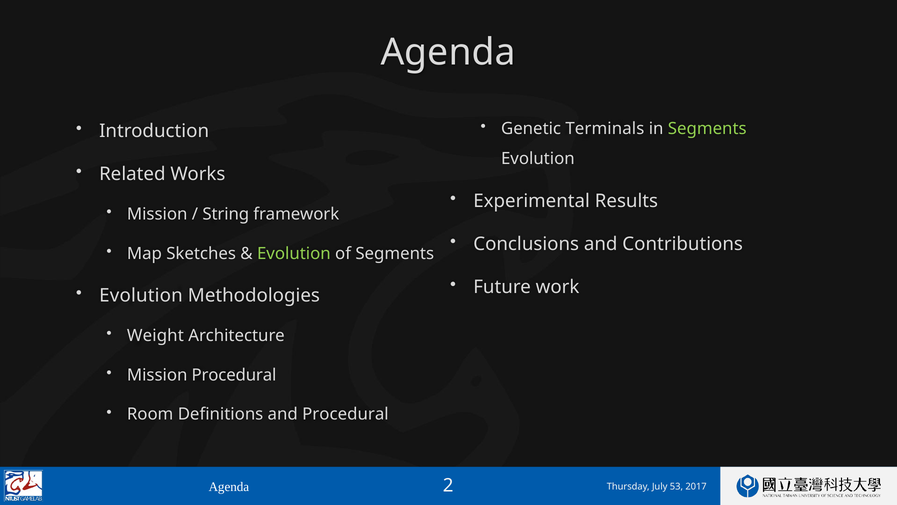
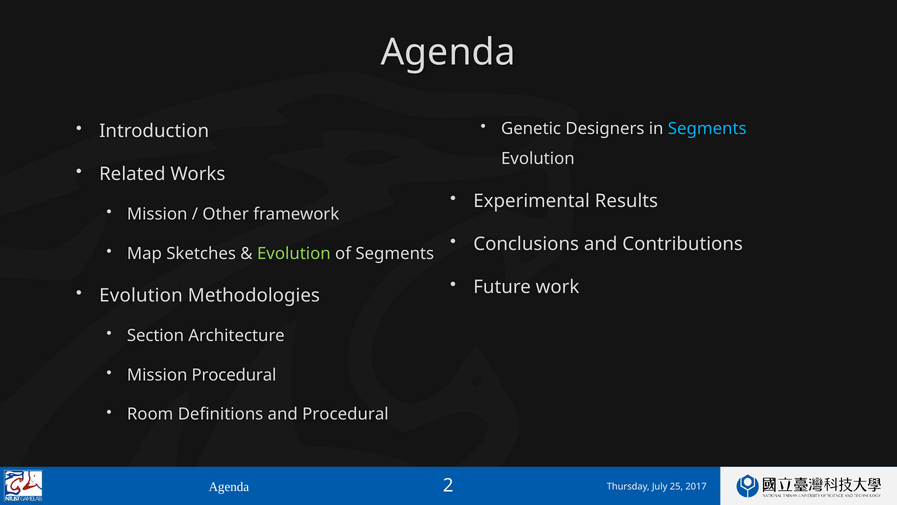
Terminals: Terminals -> Designers (605, 128)
Segments colour: light green -> light blue (707, 128)
String: String -> Other (226, 214)
Weight: Weight -> Section (155, 336)
53: 53 -> 25 (676, 486)
